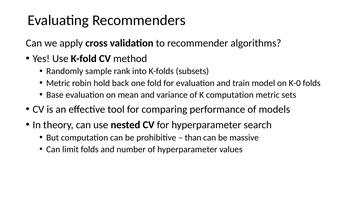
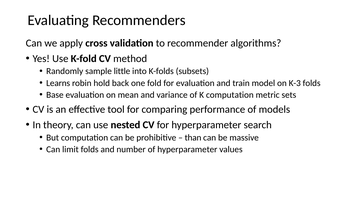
rank: rank -> little (122, 71)
Metric: Metric -> Learns (58, 83)
K-0: K-0 -> K-3 (295, 83)
